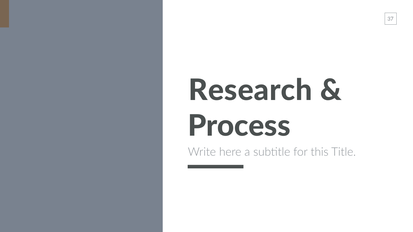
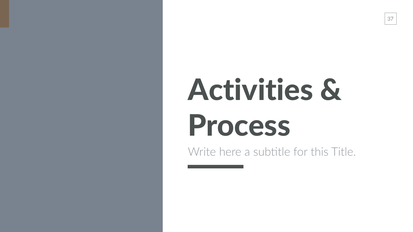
Research: Research -> Activities (251, 91)
